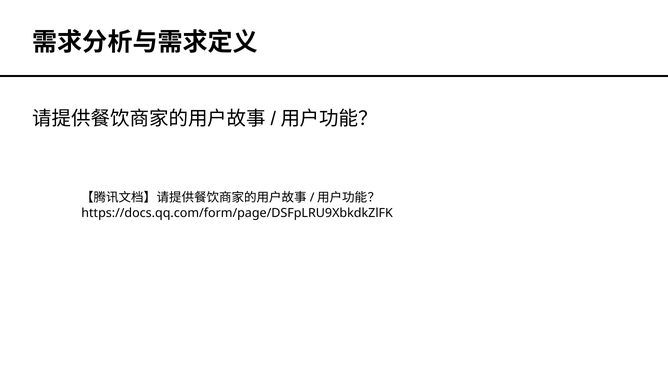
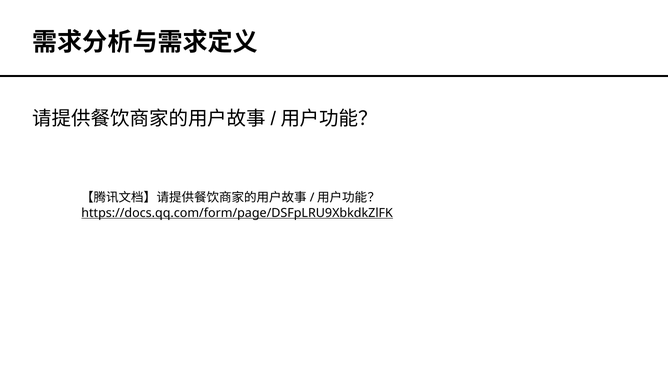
https://docs.qq.com/form/page/DSFpLRU9XbkdkZlFK underline: none -> present (237, 213)
